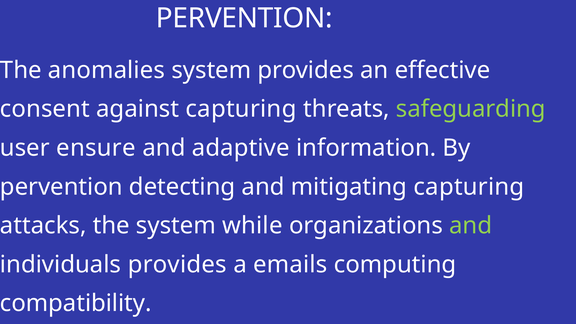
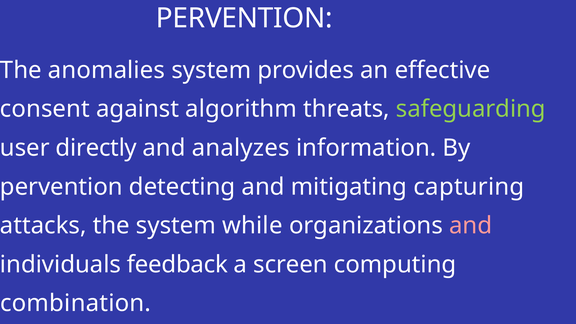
against capturing: capturing -> algorithm (241, 109)
ensure: ensure -> directly (96, 148)
adaptive: adaptive -> analyzes (241, 148)
and colour: light green -> pink (471, 226)
individuals provides: provides -> feedback (177, 265)
emails: emails -> screen (290, 265)
compatibility: compatibility -> combination (76, 303)
